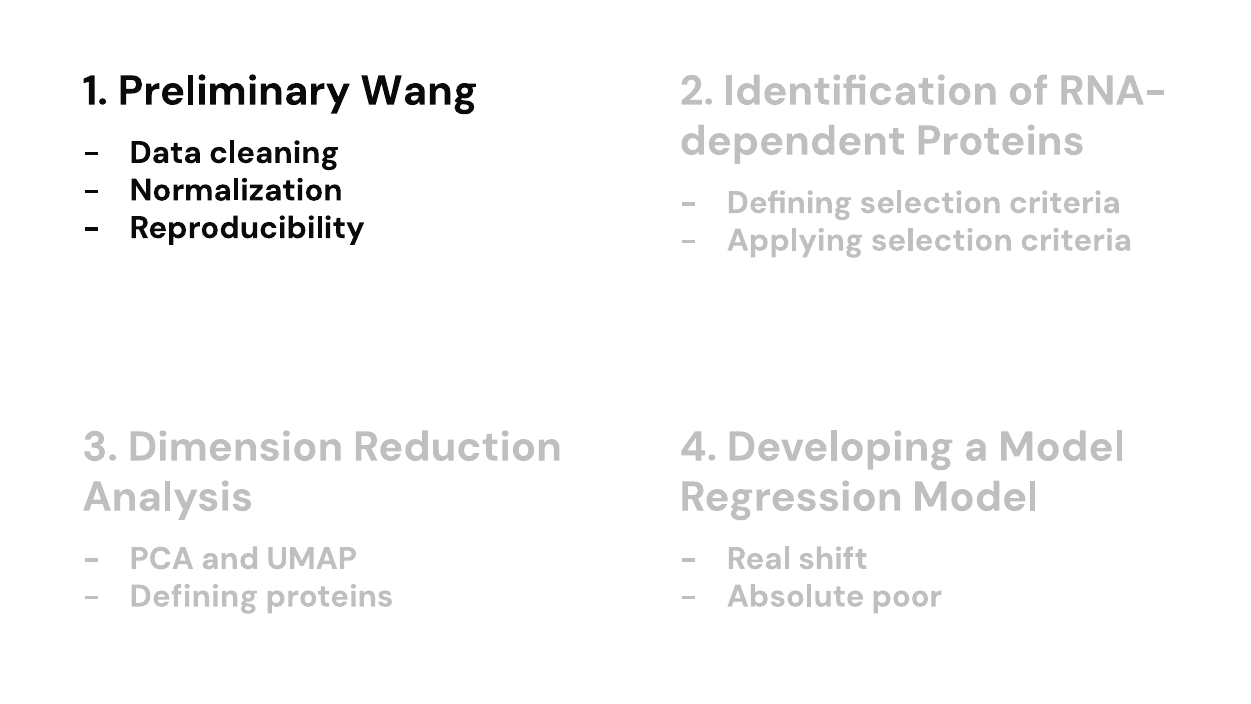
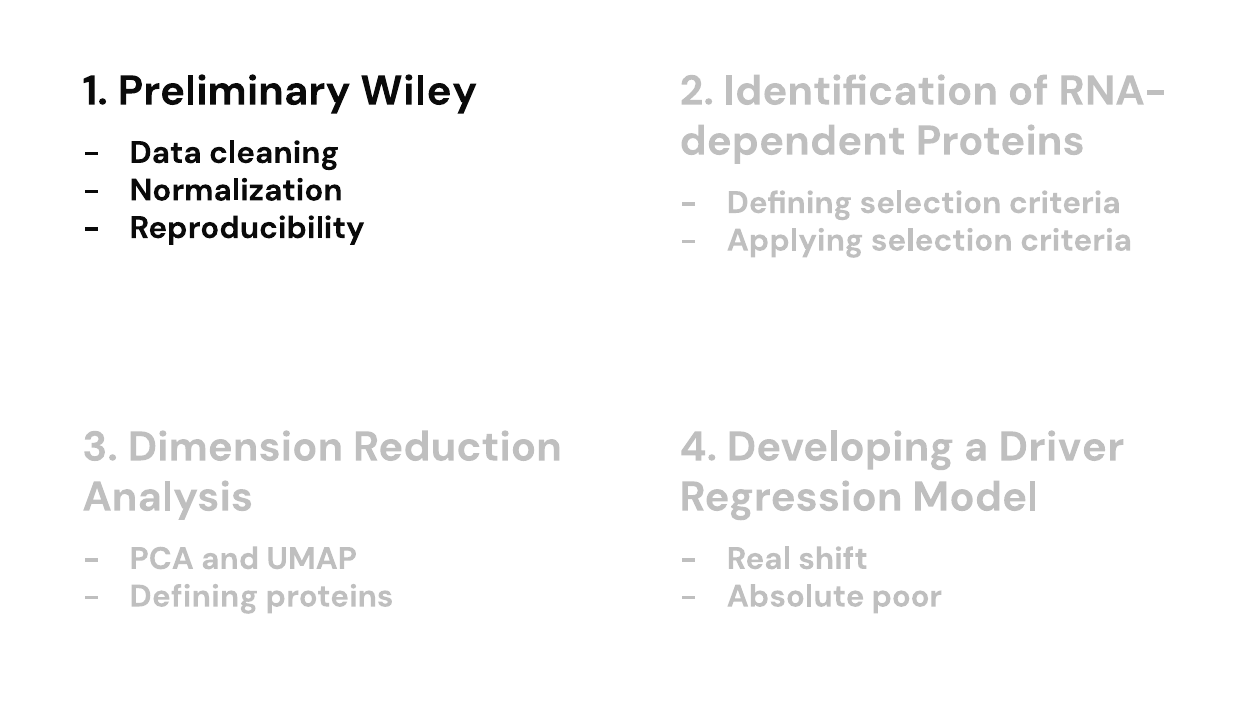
Wang: Wang -> Wiley (419, 91)
a Model: Model -> Driver (1061, 447)
